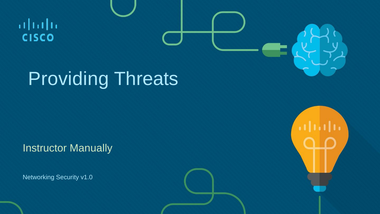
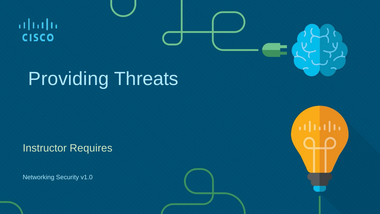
Manually: Manually -> Requires (91, 148)
